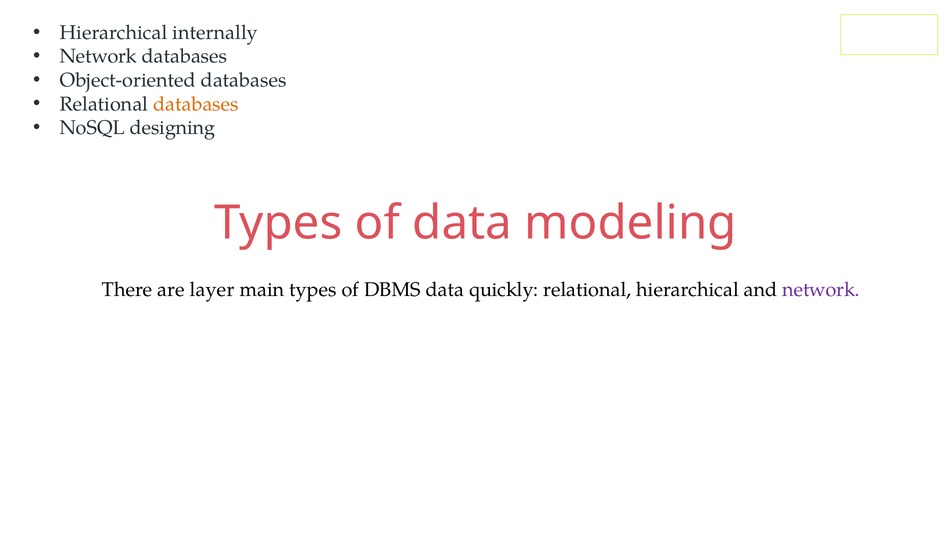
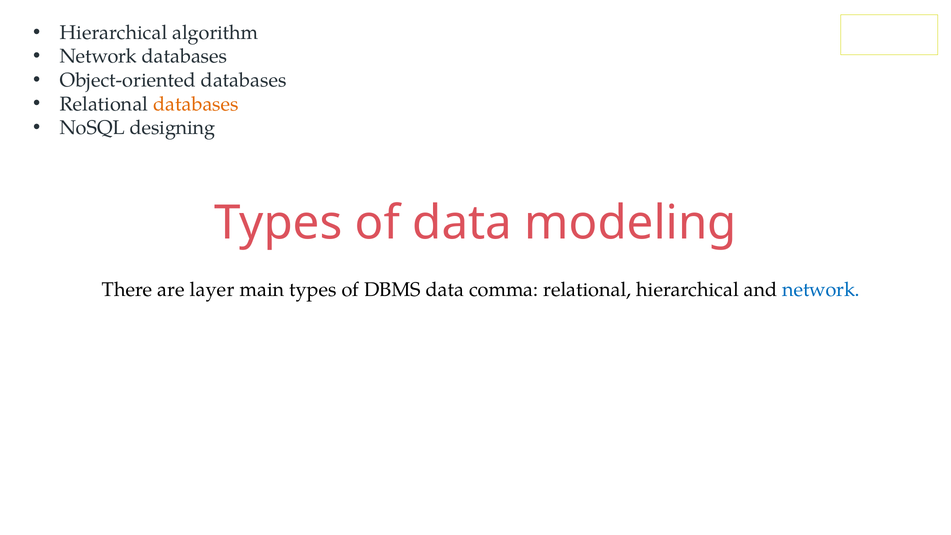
internally: internally -> algorithm (215, 33)
quickly: quickly -> comma (504, 290)
network colour: purple -> blue (821, 290)
